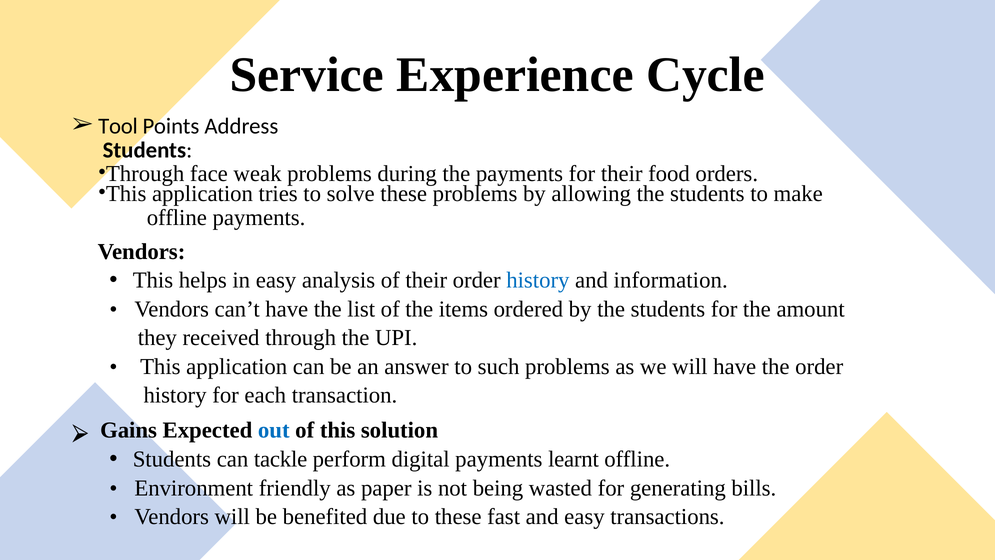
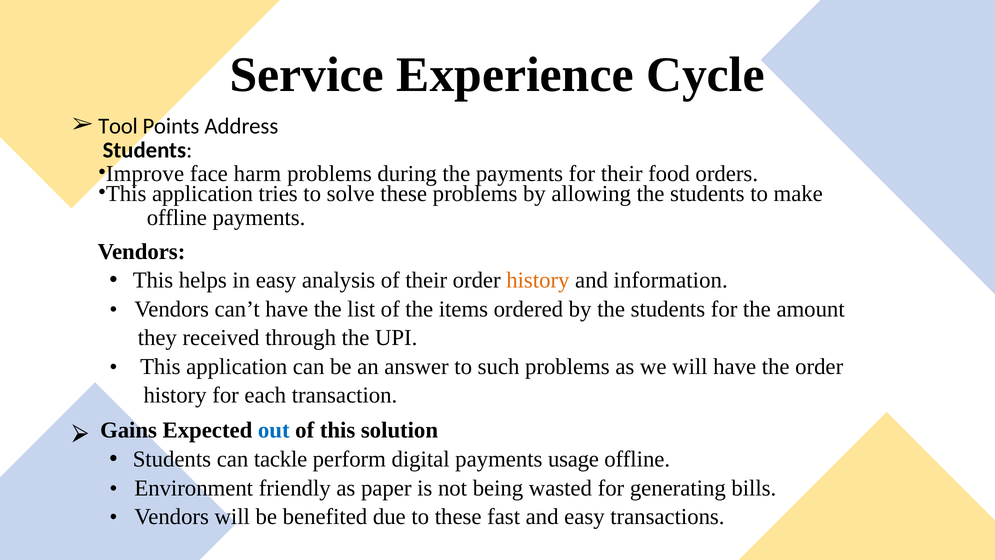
Through: Through -> Improve (145, 174)
weak: weak -> harm (257, 174)
history colour: blue -> orange (538, 280)
learnt: learnt -> usage (573, 459)
